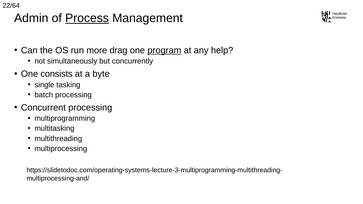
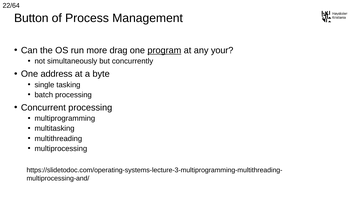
Admin: Admin -> Button (31, 18)
Process underline: present -> none (87, 18)
help: help -> your (222, 50)
consists: consists -> address (57, 74)
